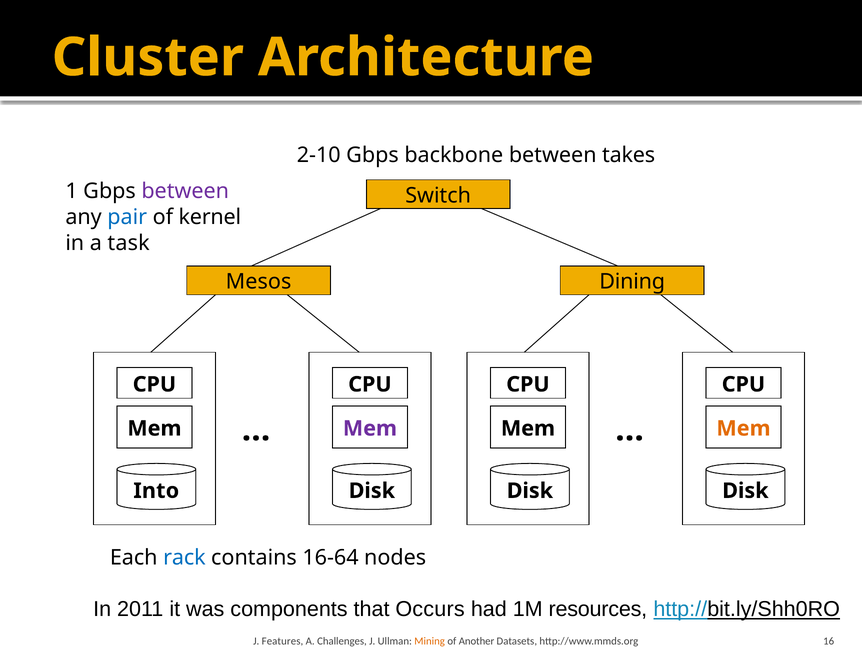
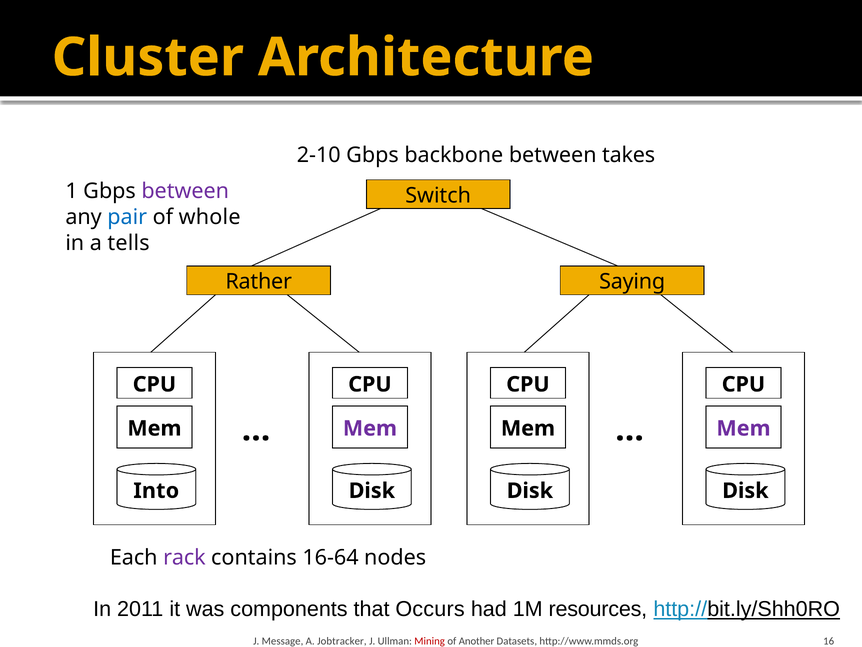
kernel: kernel -> whole (210, 217)
task: task -> tells (129, 243)
Mesos: Mesos -> Rather (259, 282)
Dining: Dining -> Saying (632, 282)
Mem colour: orange -> purple (743, 428)
rack colour: blue -> purple (184, 557)
Features: Features -> Message (283, 641)
Challenges: Challenges -> Jobtracker (342, 641)
Mining colour: orange -> red (430, 641)
